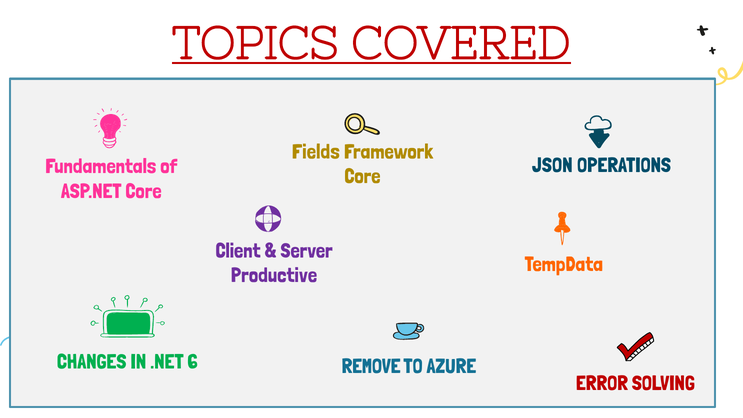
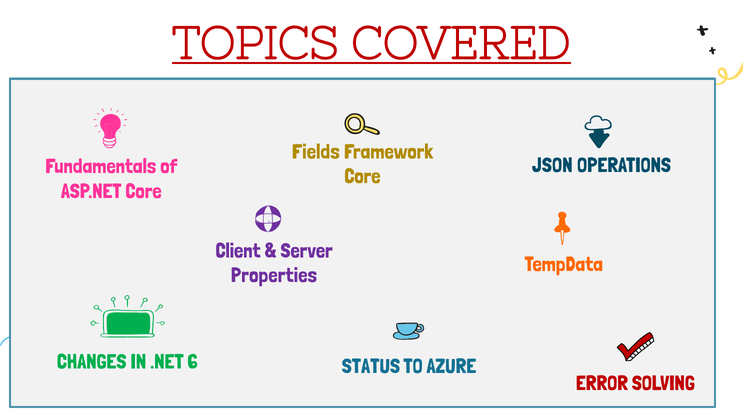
Productive: Productive -> Properties (274, 276)
REMOVE: REMOVE -> STATUS (371, 366)
